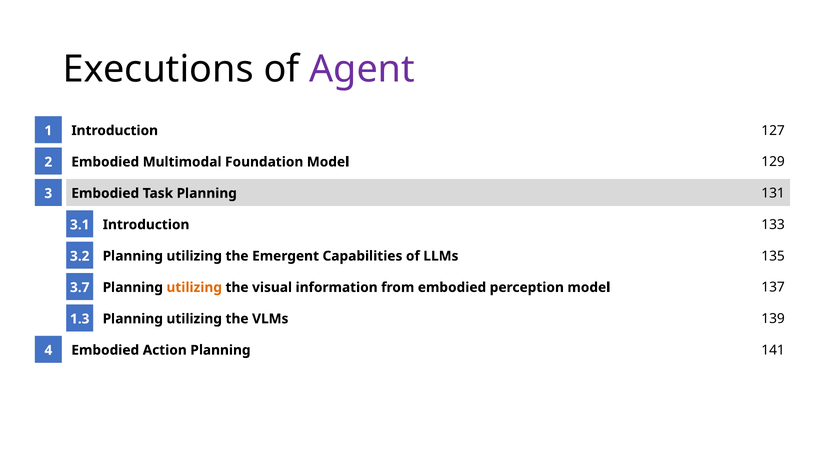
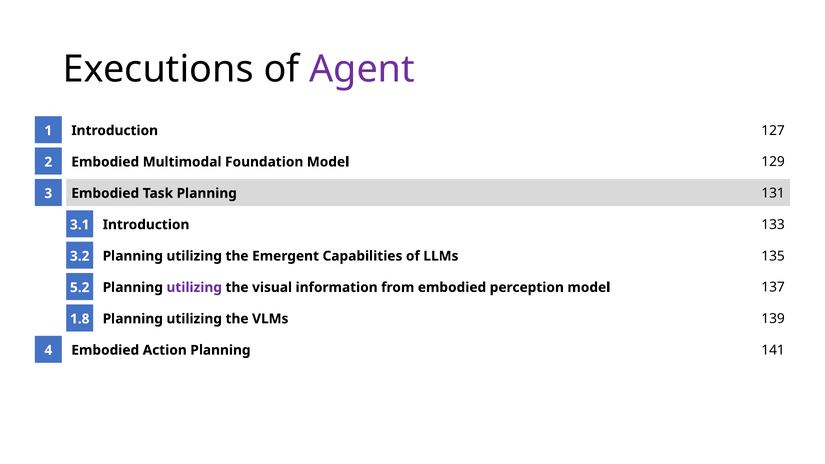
utilizing colour: orange -> purple (194, 287)
3.7: 3.7 -> 5.2 (80, 288)
1.3: 1.3 -> 1.8 (80, 319)
